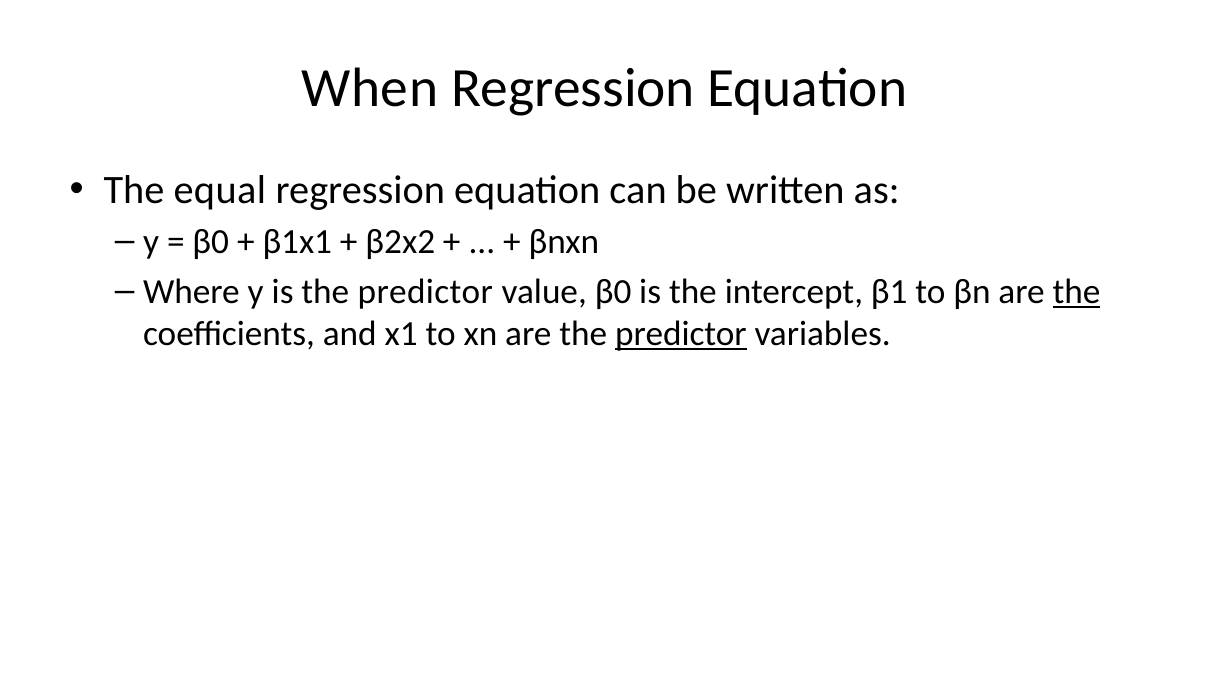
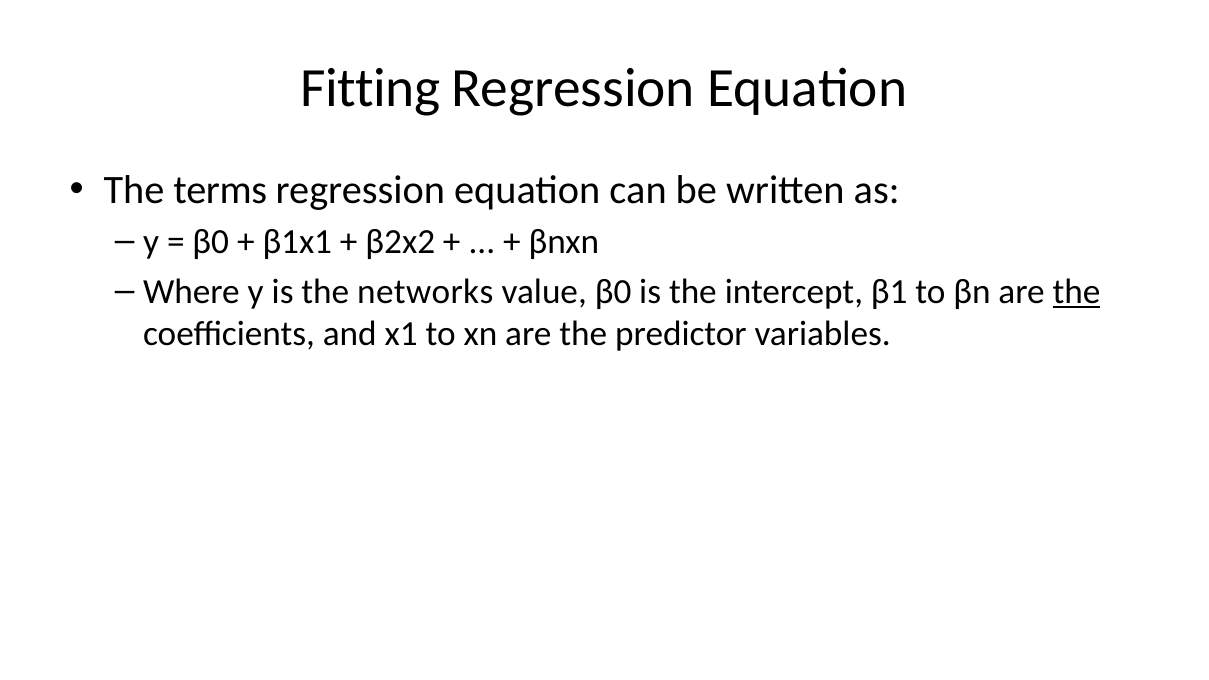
When: When -> Fitting (370, 88)
equal: equal -> terms (220, 190)
is the predictor: predictor -> networks (425, 292)
predictor underline: present -> none (681, 334)
